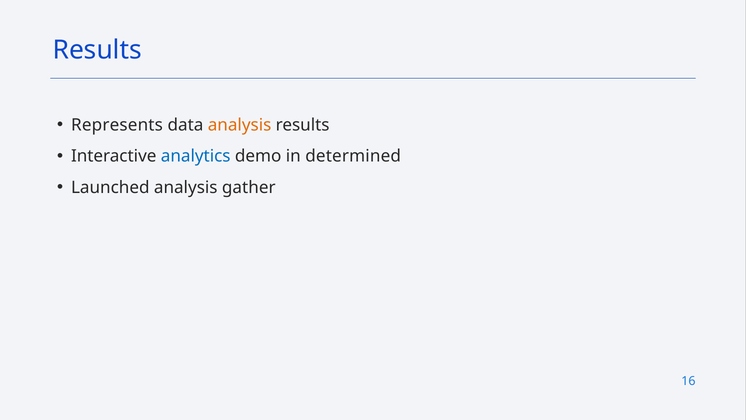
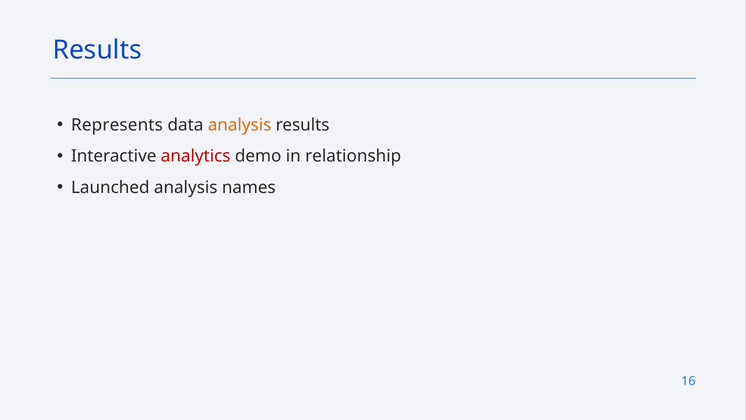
analytics colour: blue -> red (196, 156)
determined: determined -> relationship (353, 156)
gather: gather -> names (249, 188)
